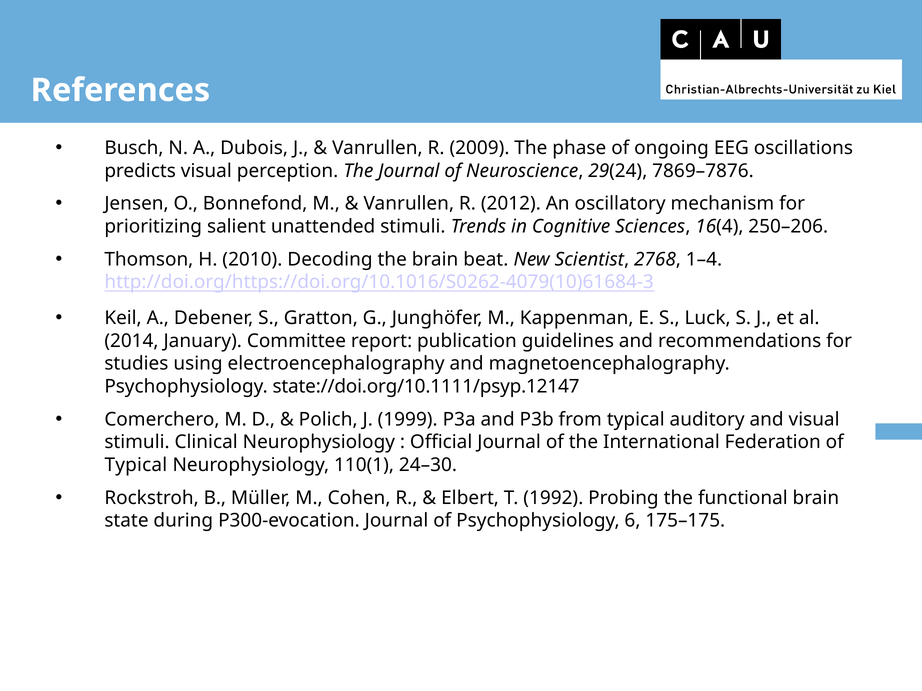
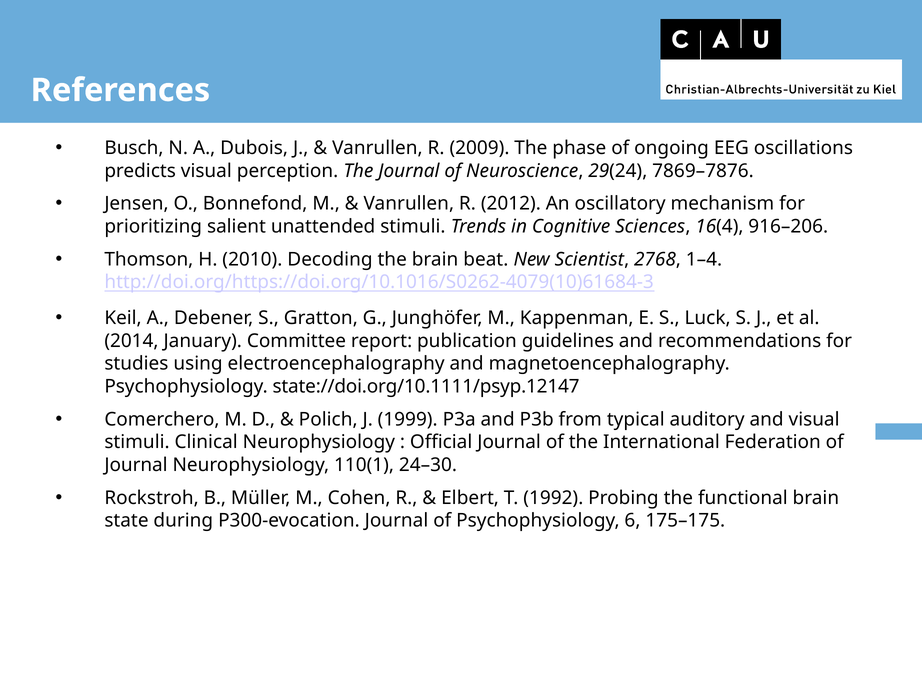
250–206: 250–206 -> 916–206 (788, 227)
Typical: Typical -> Journal (136, 465)
